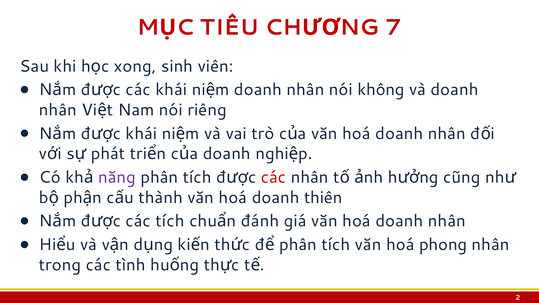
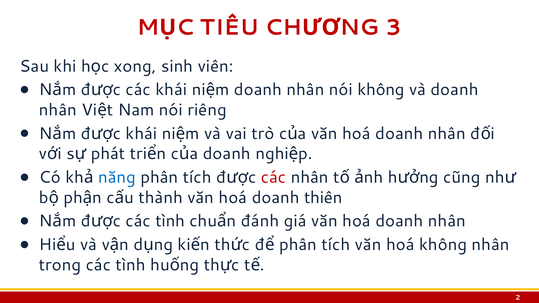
7: 7 -> 3 (394, 27)
năng colour: purple -> blue (117, 177)
tích: tích -> tình (170, 221)
hoá phong: phong -> không (443, 245)
